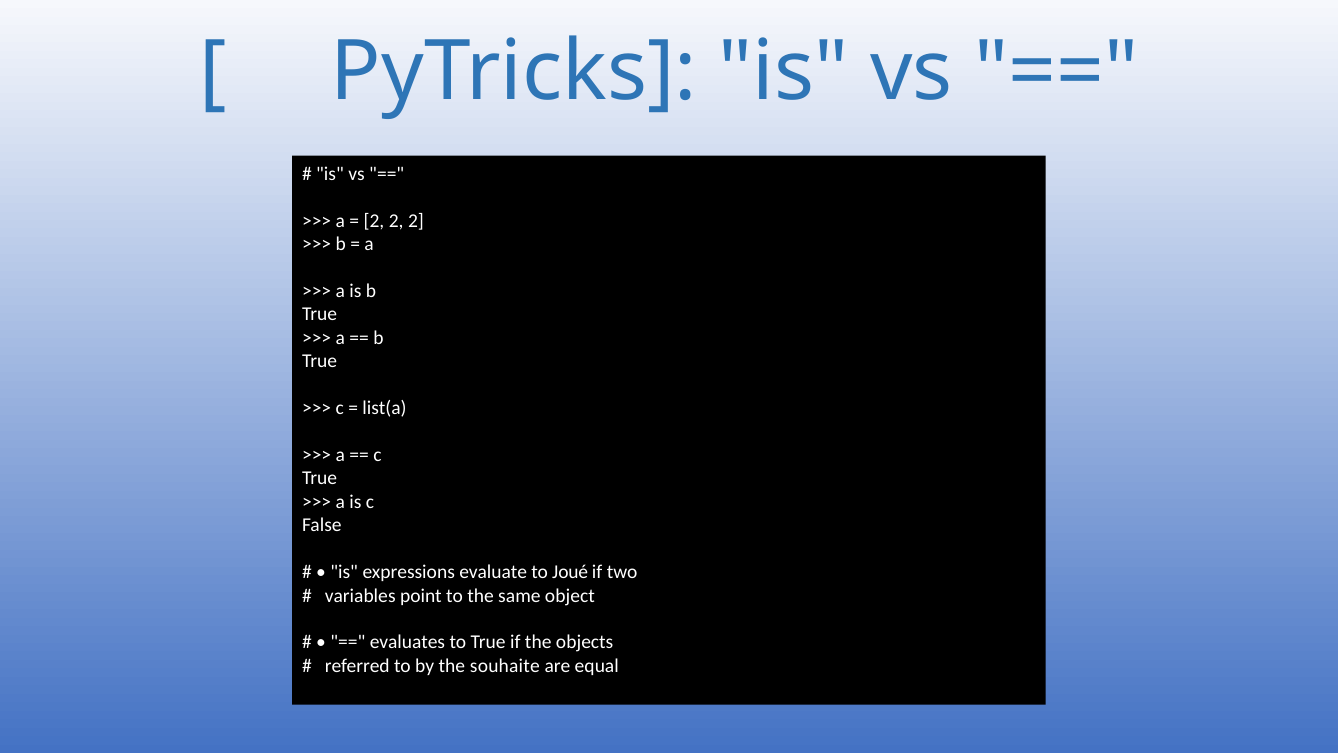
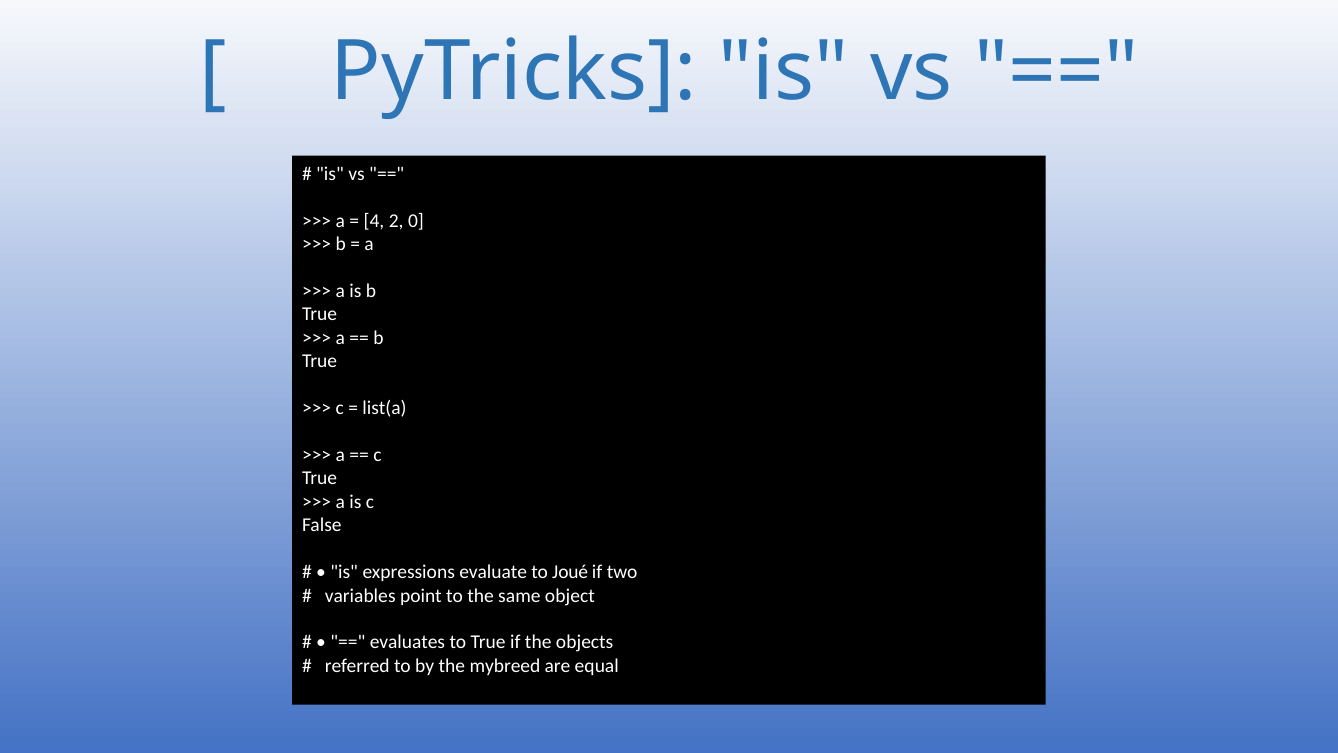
2: 2 -> 4 (374, 220)
2: 2 -> 0 (416, 220)
souhaite: souhaite -> mybreed (505, 666)
